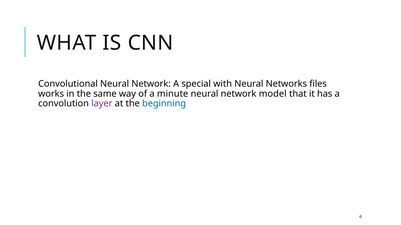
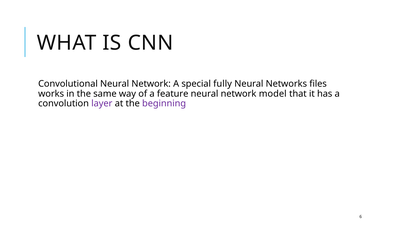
with: with -> fully (223, 84)
minute: minute -> feature (173, 94)
beginning colour: blue -> purple (164, 104)
